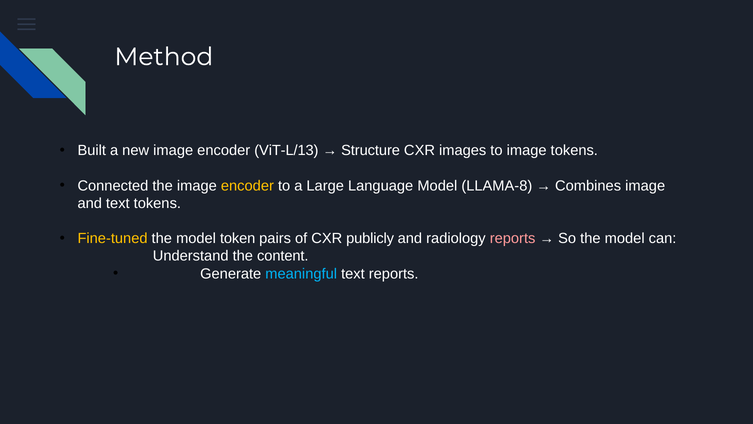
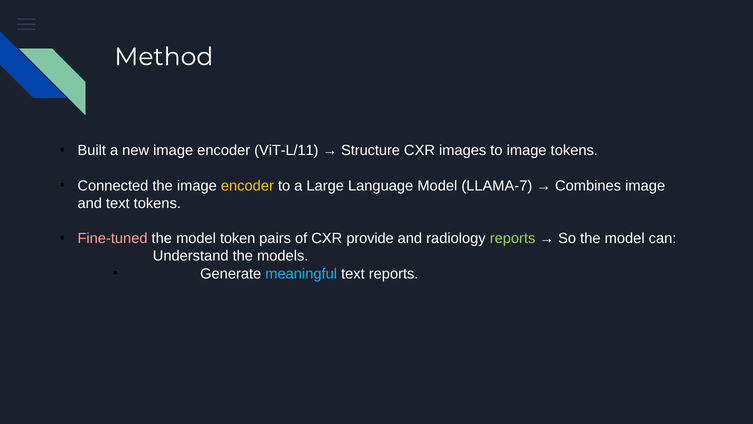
ViT-L/13: ViT-L/13 -> ViT-L/11 (286, 150)
LLAMA-8: LLAMA-8 -> LLAMA-7 (497, 186)
Fine-tuned colour: yellow -> pink (113, 238)
publicly: publicly -> provide (370, 238)
reports colour: pink -> light green (513, 238)
content: content -> models (283, 256)
